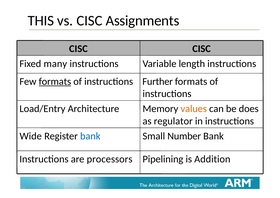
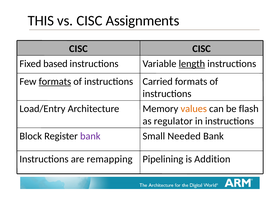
many: many -> based (55, 64)
length underline: none -> present (192, 64)
Further: Further -> Carried (158, 81)
does: does -> flash (249, 109)
Wide: Wide -> Block (31, 136)
bank colour: blue -> purple (90, 136)
Number: Number -> Needed (184, 136)
processors: processors -> remapping (110, 159)
